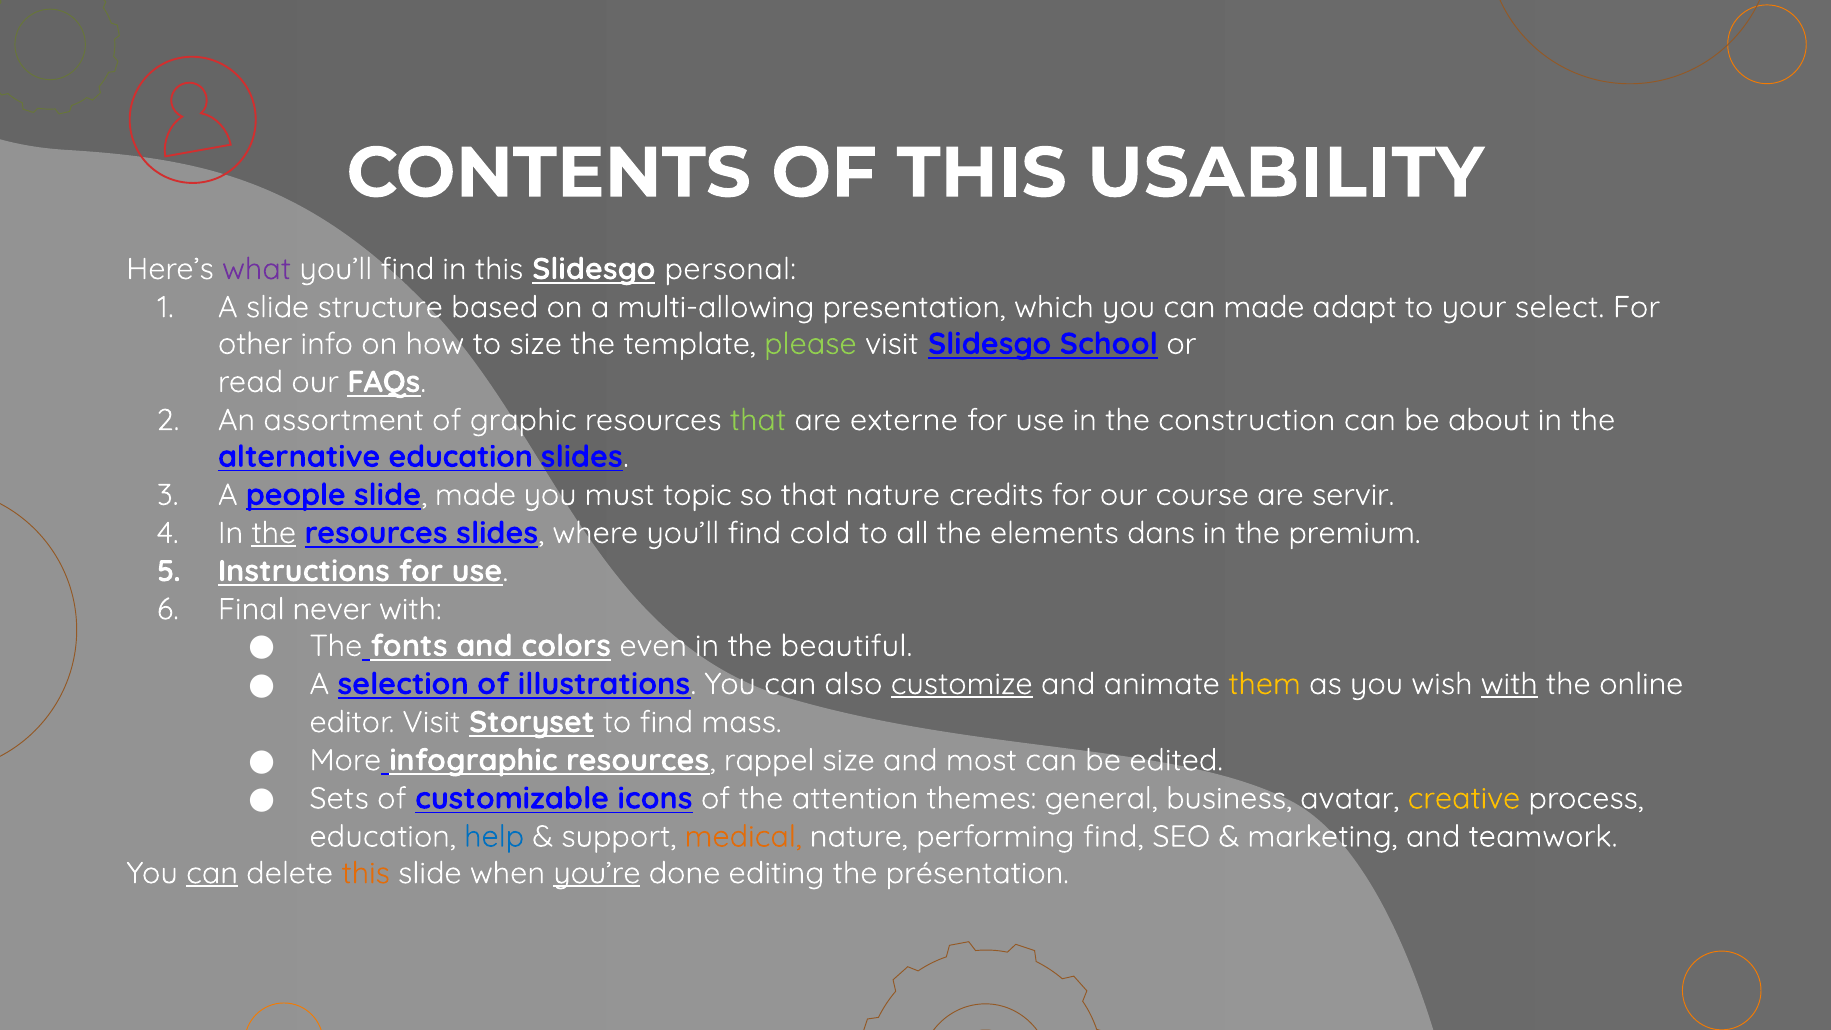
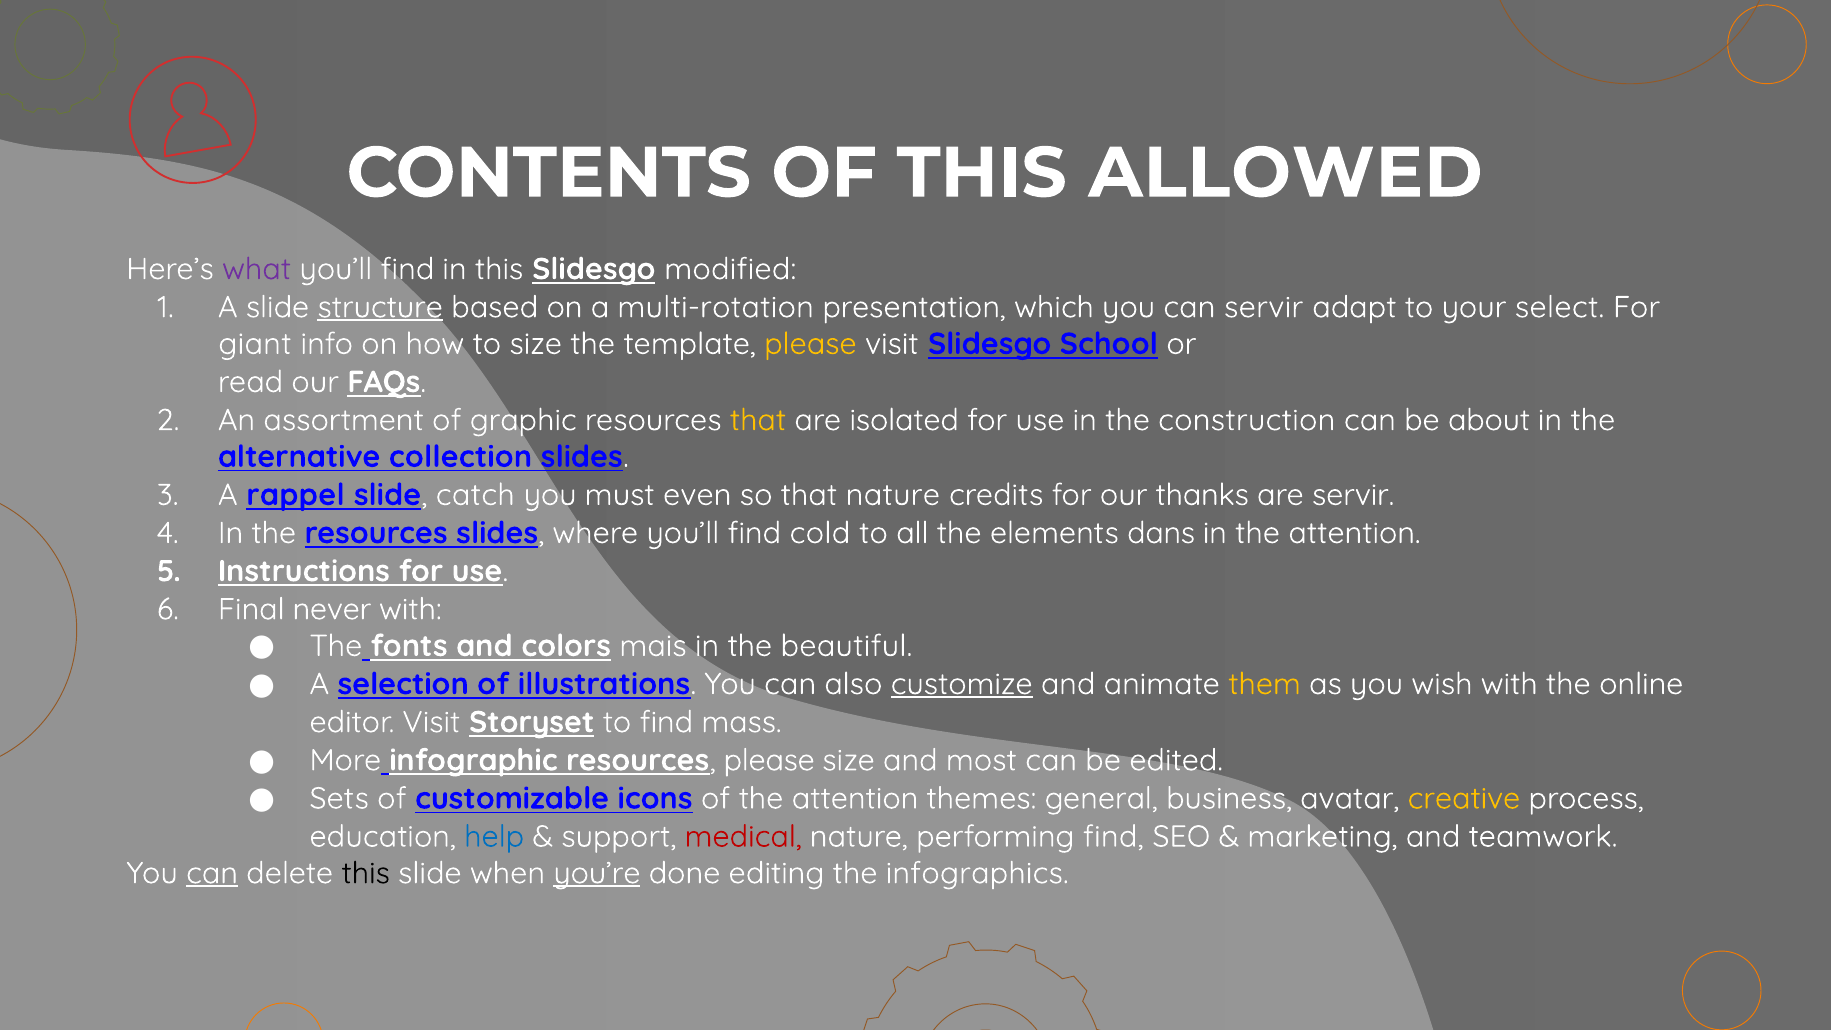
USABILITY: USABILITY -> ALLOWED (1286, 173)
personal: personal -> modified (730, 269)
structure underline: none -> present (380, 307)
multi-allowing: multi-allowing -> multi-rotation (716, 307)
can made: made -> servir (1264, 307)
other: other -> giant (255, 344)
please colour: light green -> yellow (810, 344)
that colour: light green -> yellow (758, 420)
externe: externe -> isolated (904, 420)
alternative education: education -> collection (460, 457)
people: people -> rappel (296, 495)
slide made: made -> catch (475, 495)
topic: topic -> even (697, 495)
course: course -> thanks (1202, 495)
the underline: present -> none (274, 533)
in the premium: premium -> attention (1354, 533)
even: even -> mais (653, 646)
with underline: present -> none (1509, 684)
resources rappel: rappel -> please (769, 760)
medical colour: orange -> red (743, 837)
this colour: orange -> black (366, 873)
présentation: présentation -> infographics (977, 873)
